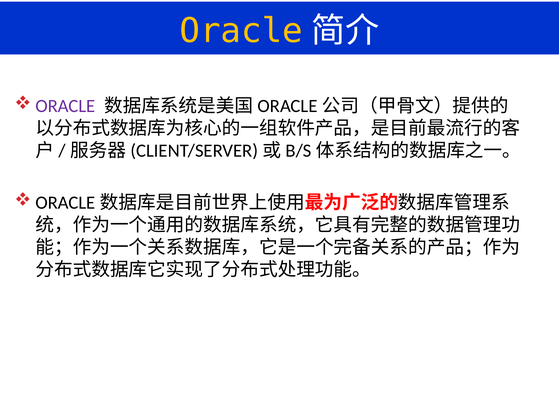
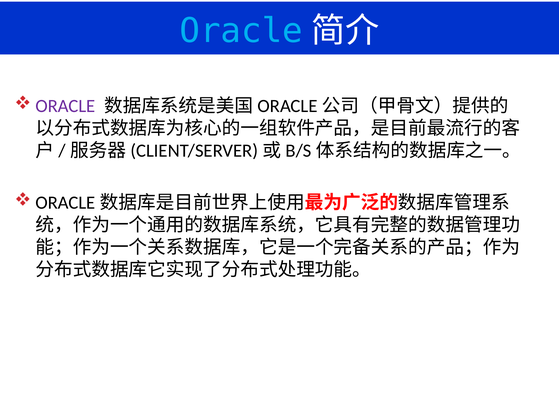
Oracle colour: yellow -> light blue (241, 31)
